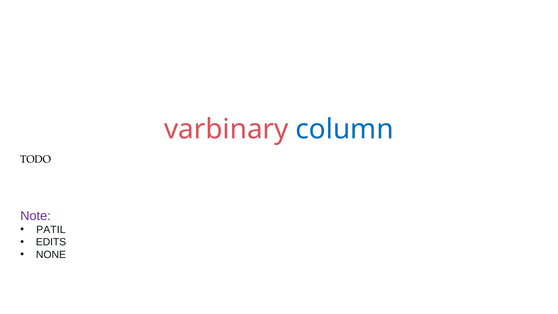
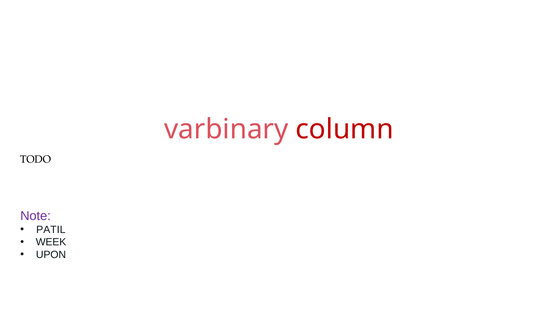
column colour: blue -> red (345, 129)
EDITS: EDITS -> WEEK (51, 242)
NONE: NONE -> UPON (51, 255)
